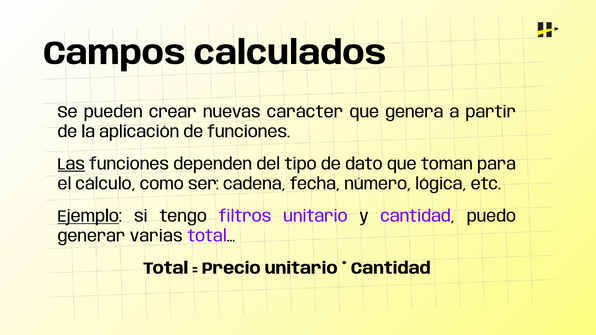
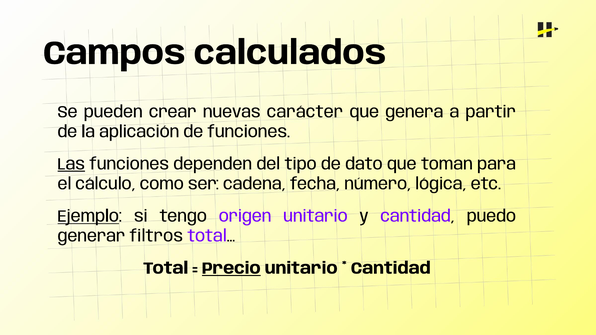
filtros: filtros -> origen (245, 216)
varias: varias -> filtros (156, 236)
Precio underline: none -> present (231, 268)
